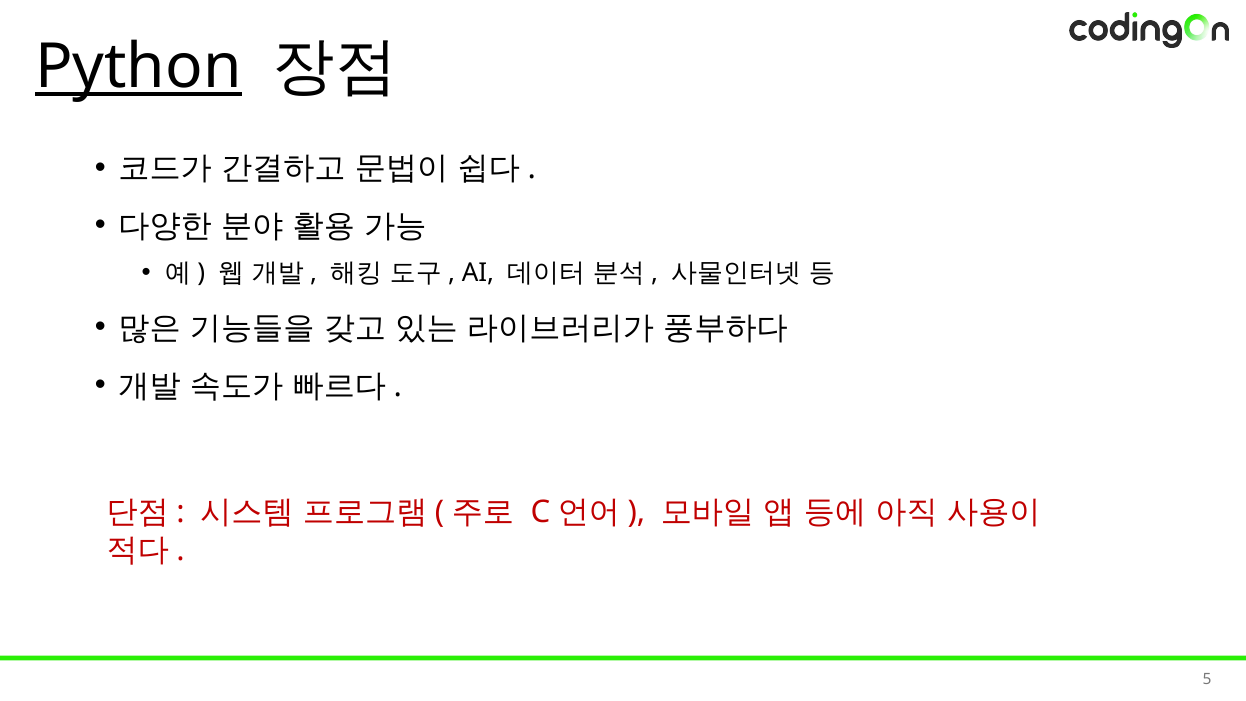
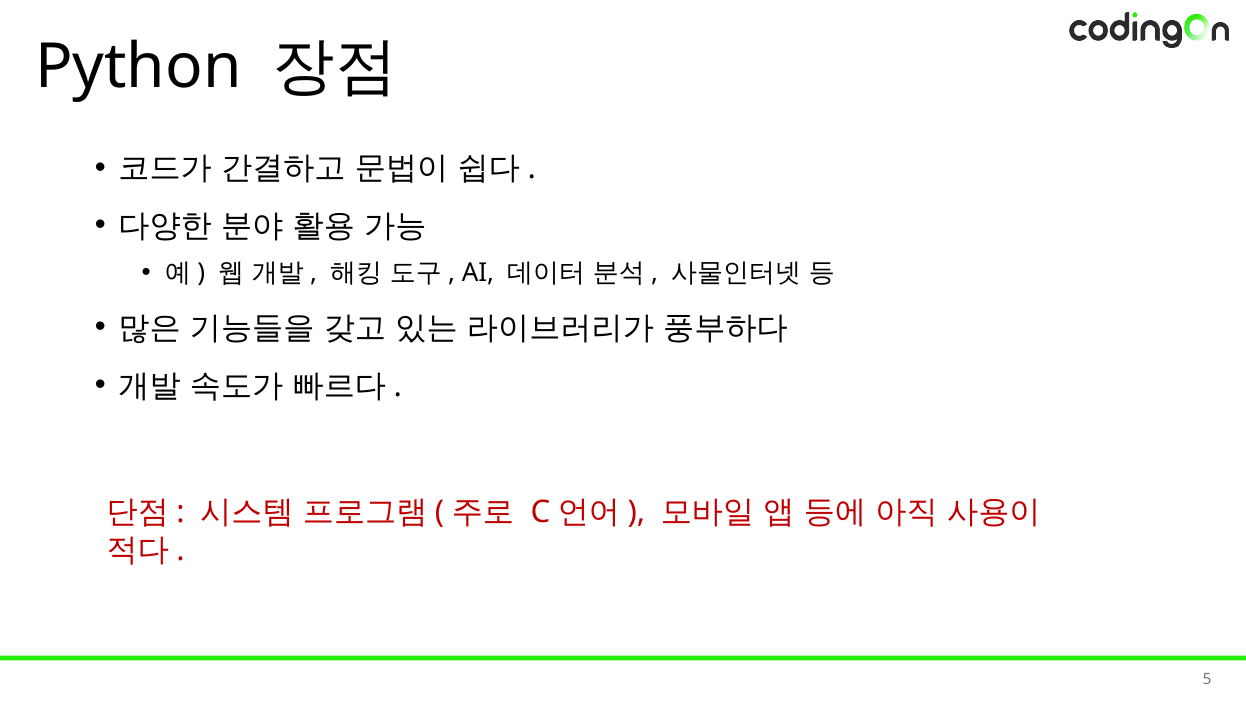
Python underline: present -> none (138, 67)
